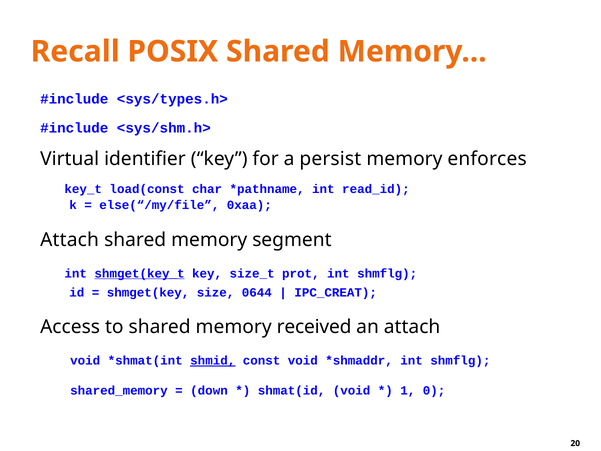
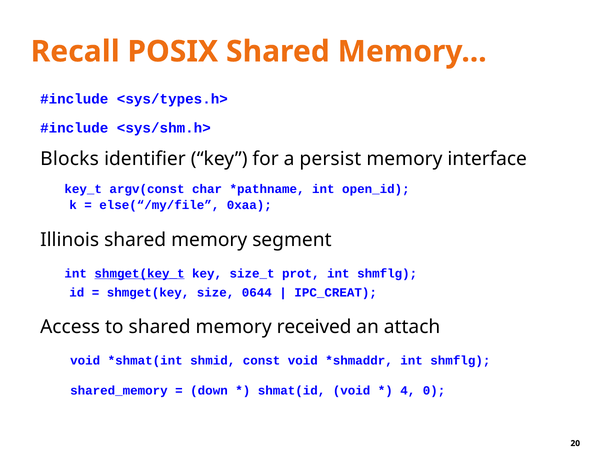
Virtual: Virtual -> Blocks (70, 159)
enforces: enforces -> interface (487, 159)
load(const: load(const -> argv(const (147, 189)
read_id: read_id -> open_id (376, 189)
Attach: Attach -> Illinois (70, 240)
shmid underline: present -> none (213, 360)
1: 1 -> 4 (408, 390)
